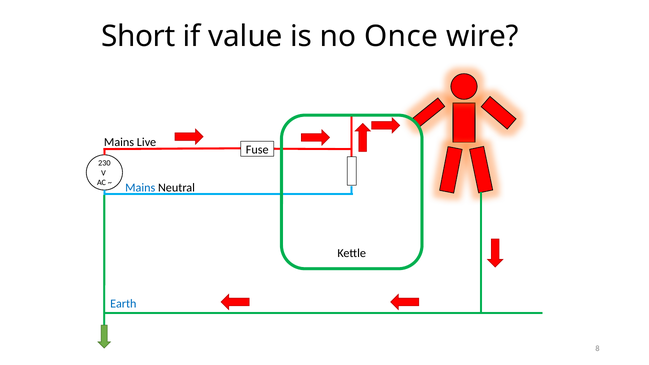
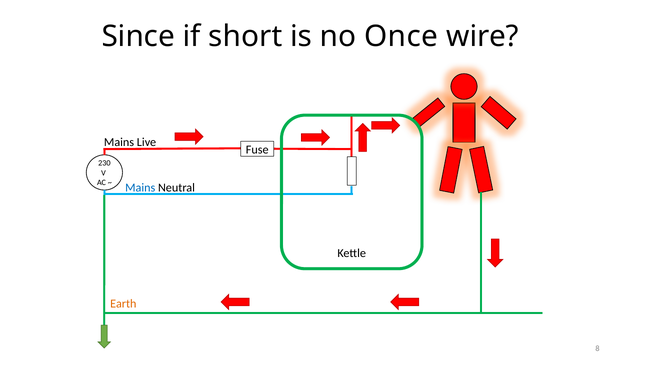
Short: Short -> Since (138, 37)
value: value -> short (245, 37)
Earth colour: blue -> orange (123, 304)
